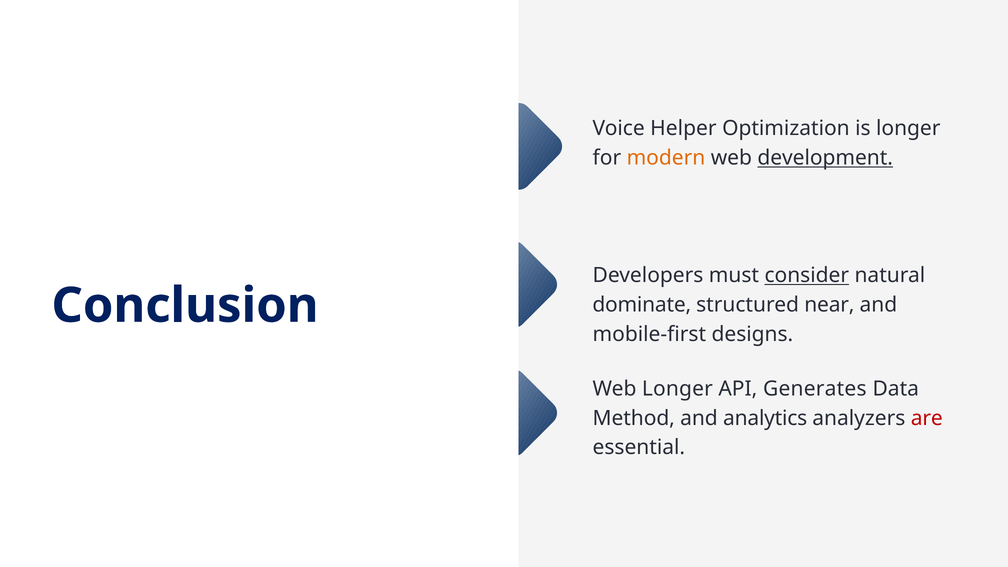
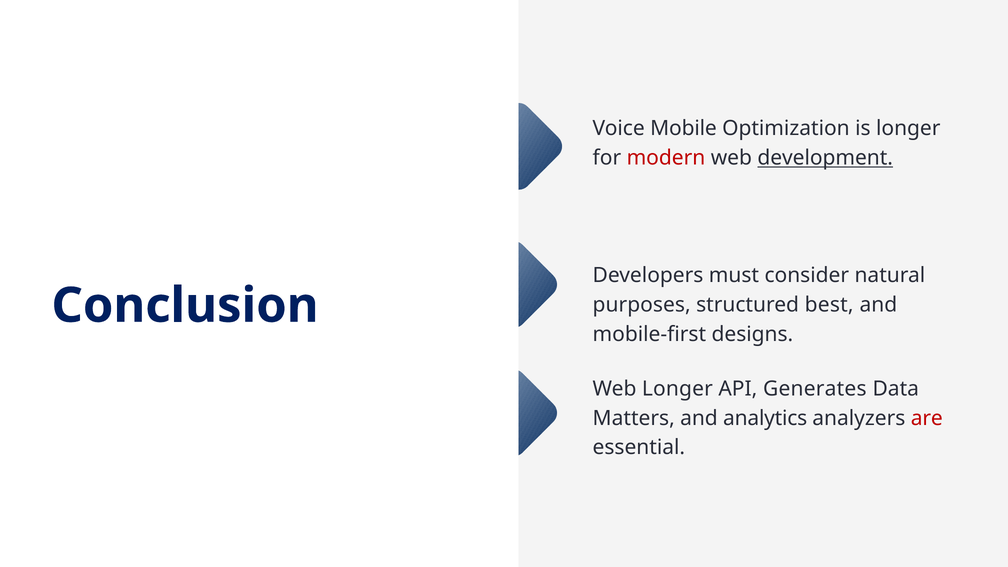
Helper: Helper -> Mobile (684, 129)
modern colour: orange -> red (666, 158)
consider underline: present -> none (807, 276)
dominate: dominate -> purposes (642, 305)
near: near -> best (829, 305)
Method: Method -> Matters (634, 418)
